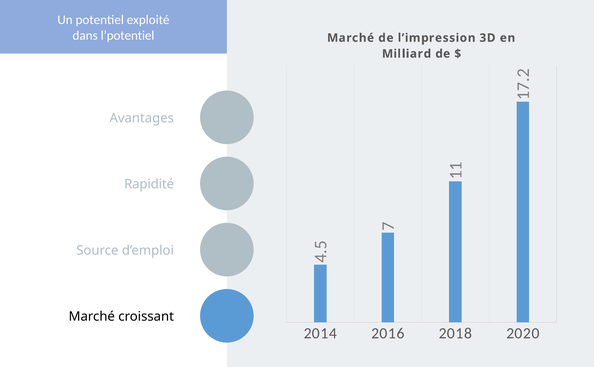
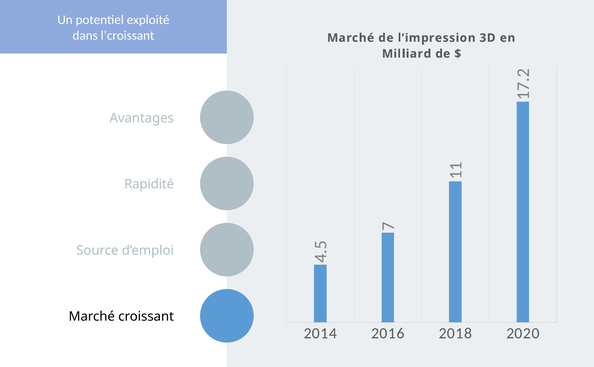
l’potentiel: l’potentiel -> l’croissant (127, 36)
